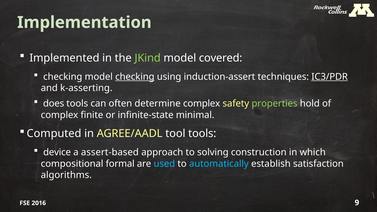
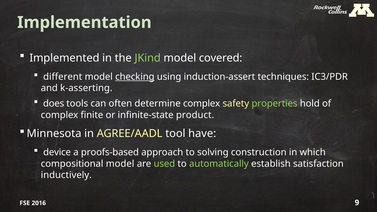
checking: checking -> different (63, 77)
IC3/PDR underline: present -> none (330, 77)
minimal: minimal -> product (195, 115)
Computed: Computed -> Minnesota (54, 134)
tool tools: tools -> have (202, 134)
assert-based: assert-based -> proofs-based (110, 152)
compositional formal: formal -> model (120, 164)
used colour: light blue -> light green (164, 164)
automatically colour: light blue -> light green (219, 164)
algorithms: algorithms -> inductively (66, 175)
